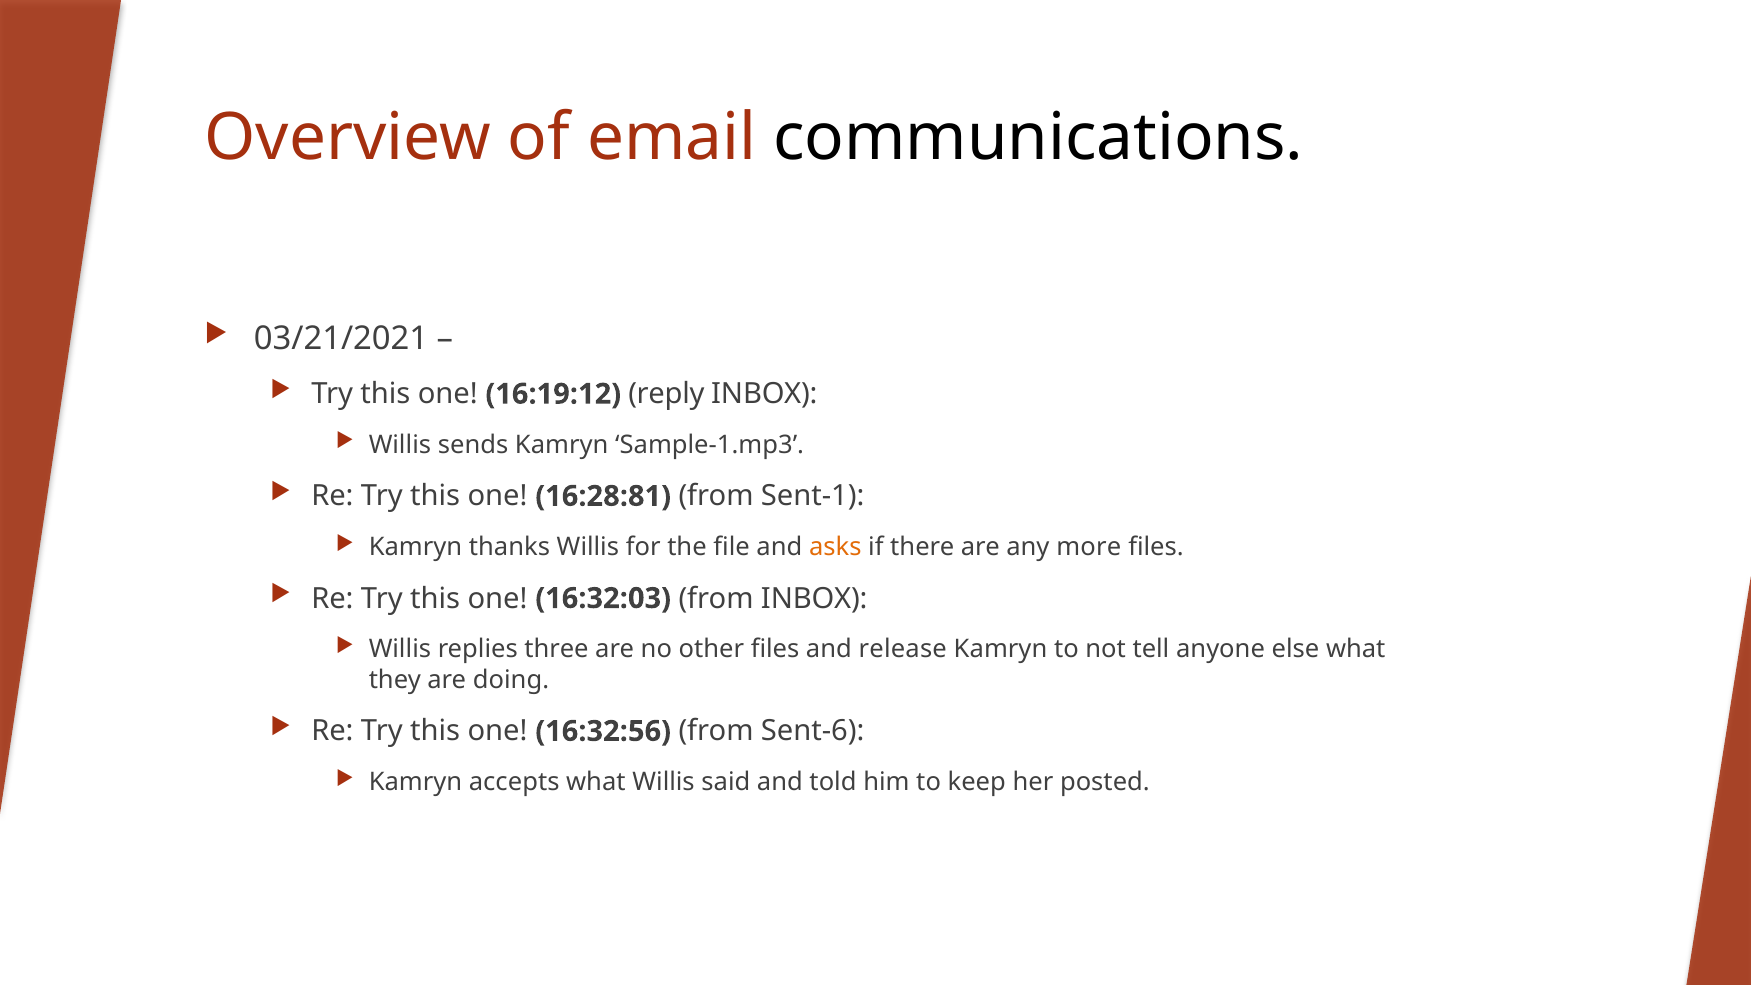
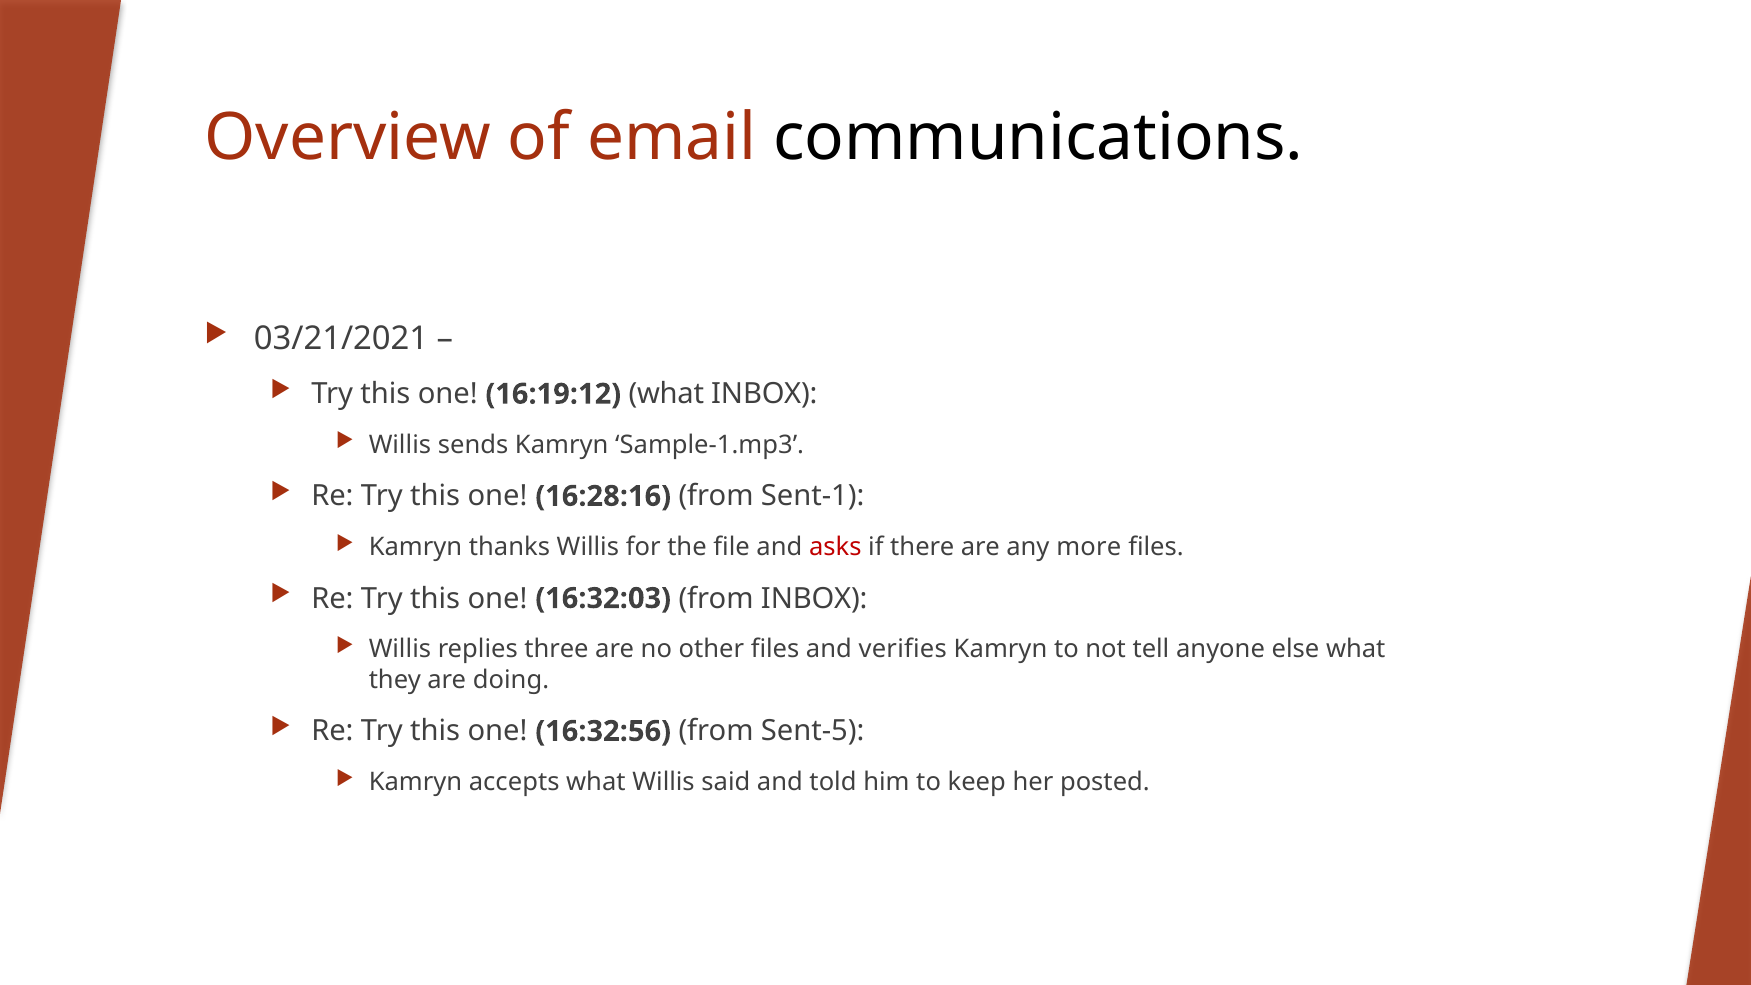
16:19:12 reply: reply -> what (666, 394)
16:28:81: 16:28:81 -> 16:28:16 (603, 496)
asks colour: orange -> red (835, 547)
release: release -> verifies (903, 649)
Sent-6: Sent-6 -> Sent-5 (813, 731)
